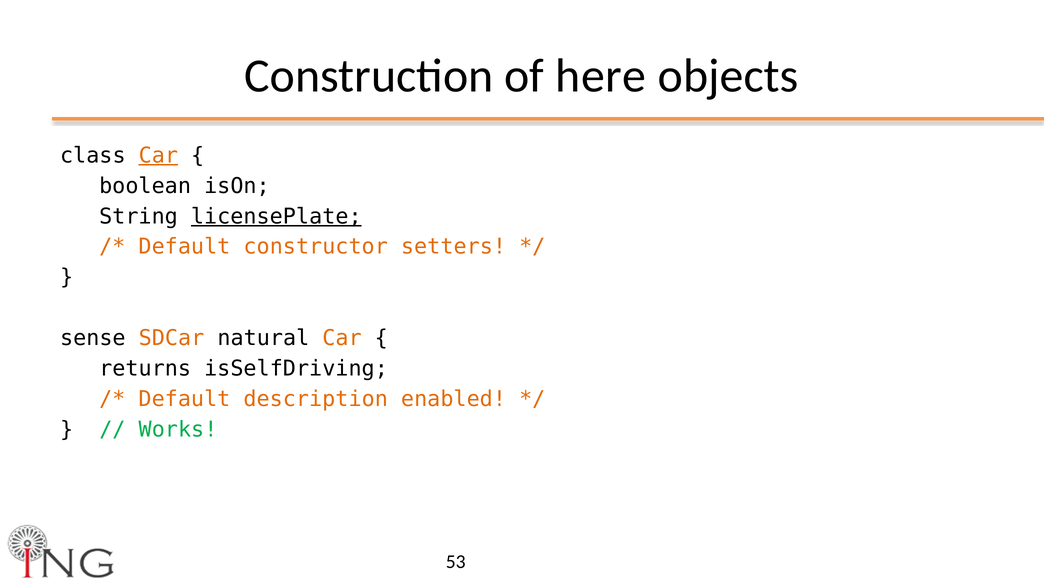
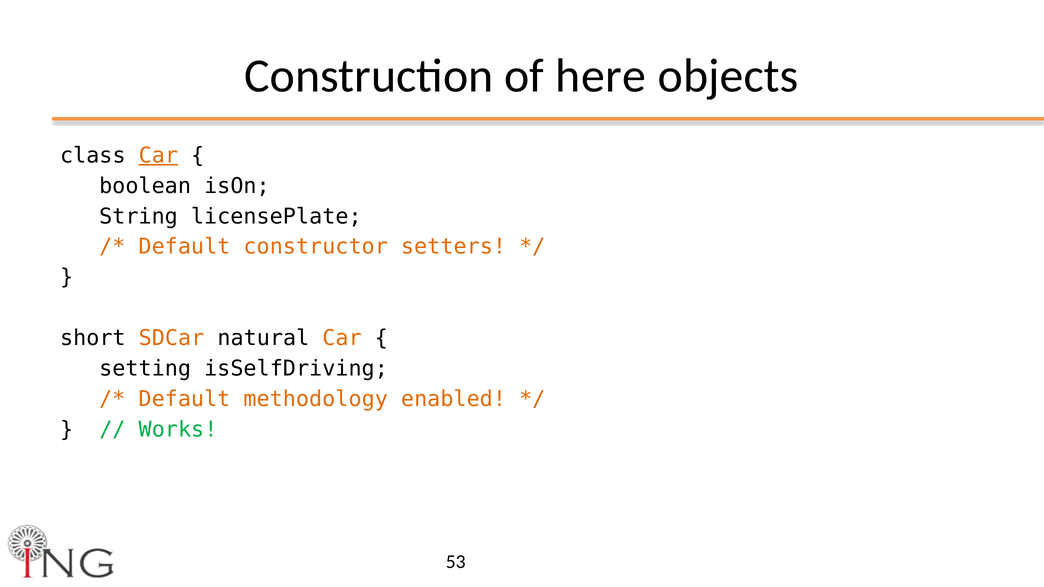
licensePlate underline: present -> none (276, 216)
sense: sense -> short (93, 338)
returns: returns -> setting (145, 369)
description: description -> methodology (316, 399)
